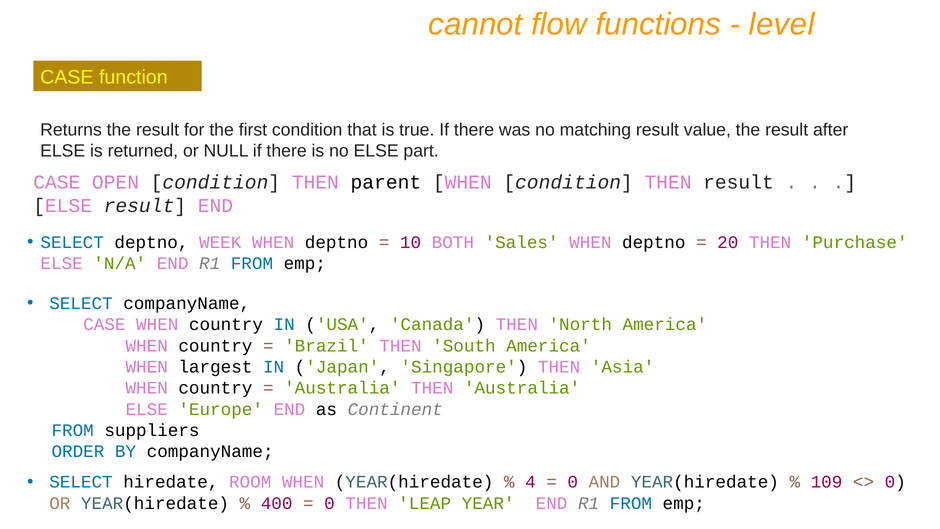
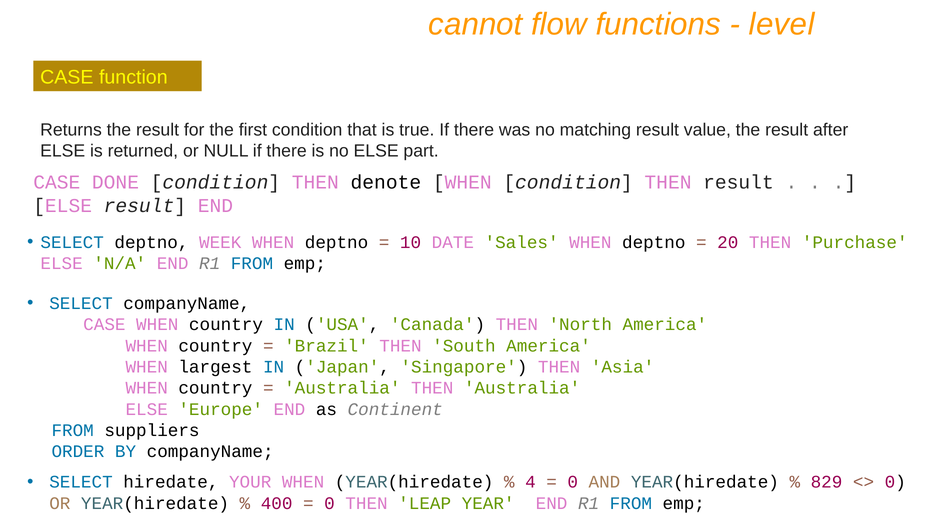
OPEN: OPEN -> DONE (115, 182)
parent: parent -> denote (386, 182)
BOTH: BOTH -> DATE (453, 242)
ROOM: ROOM -> YOUR (250, 482)
109: 109 -> 829 (827, 482)
